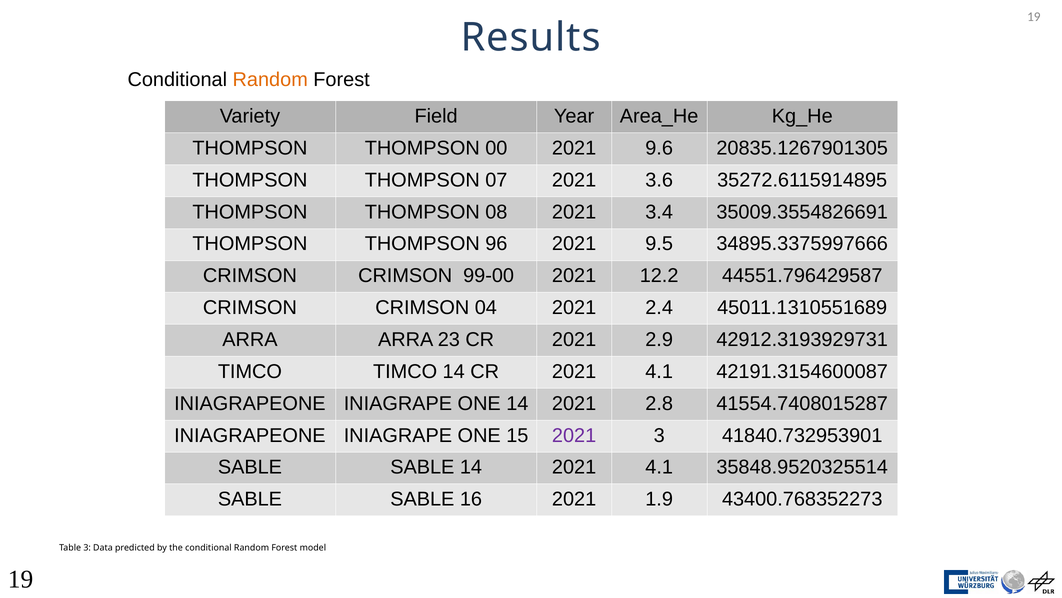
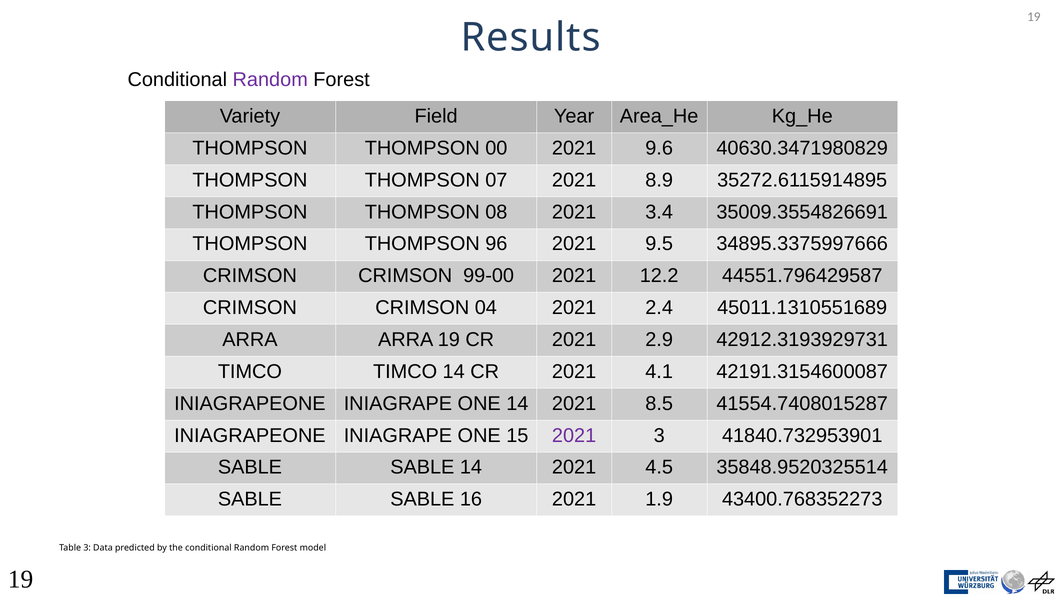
Random colour: orange -> purple (270, 79)
20835.1267901305: 20835.1267901305 -> 40630.3471980829 (802, 148)
3.6: 3.6 -> 8.9 (659, 180)
ARRA 23: 23 -> 19 (449, 339)
2.8: 2.8 -> 8.5 (659, 403)
14 2021 4.1: 4.1 -> 4.5 (659, 467)
